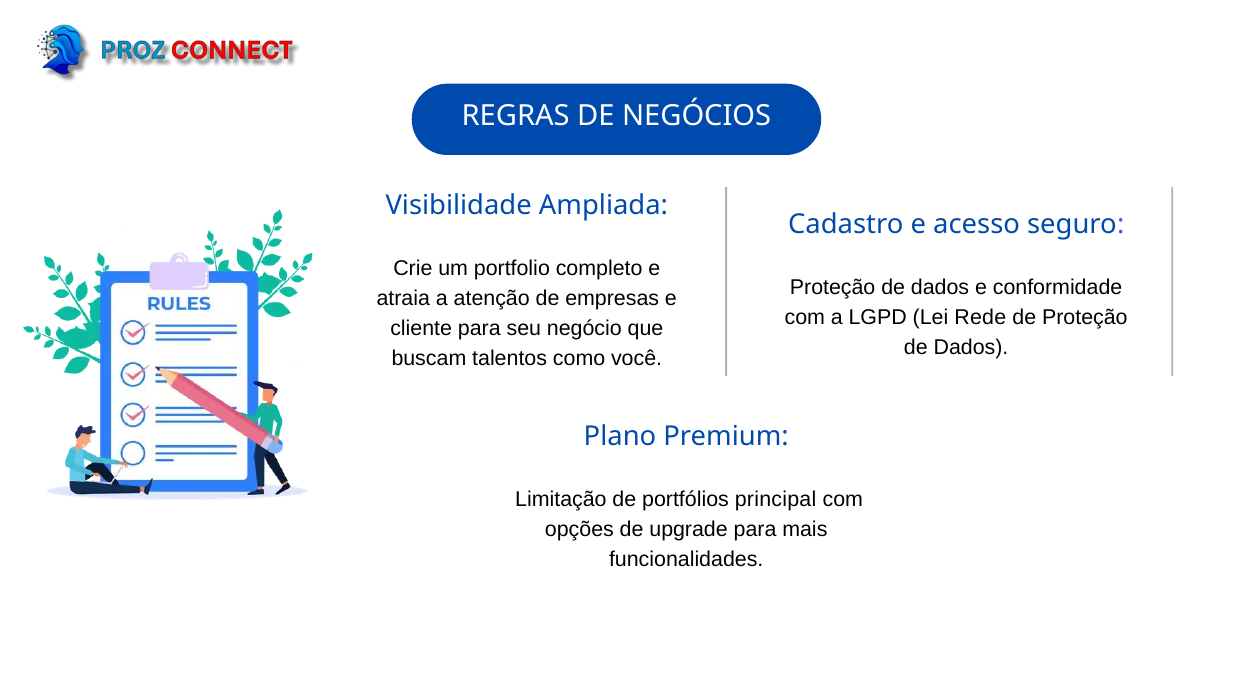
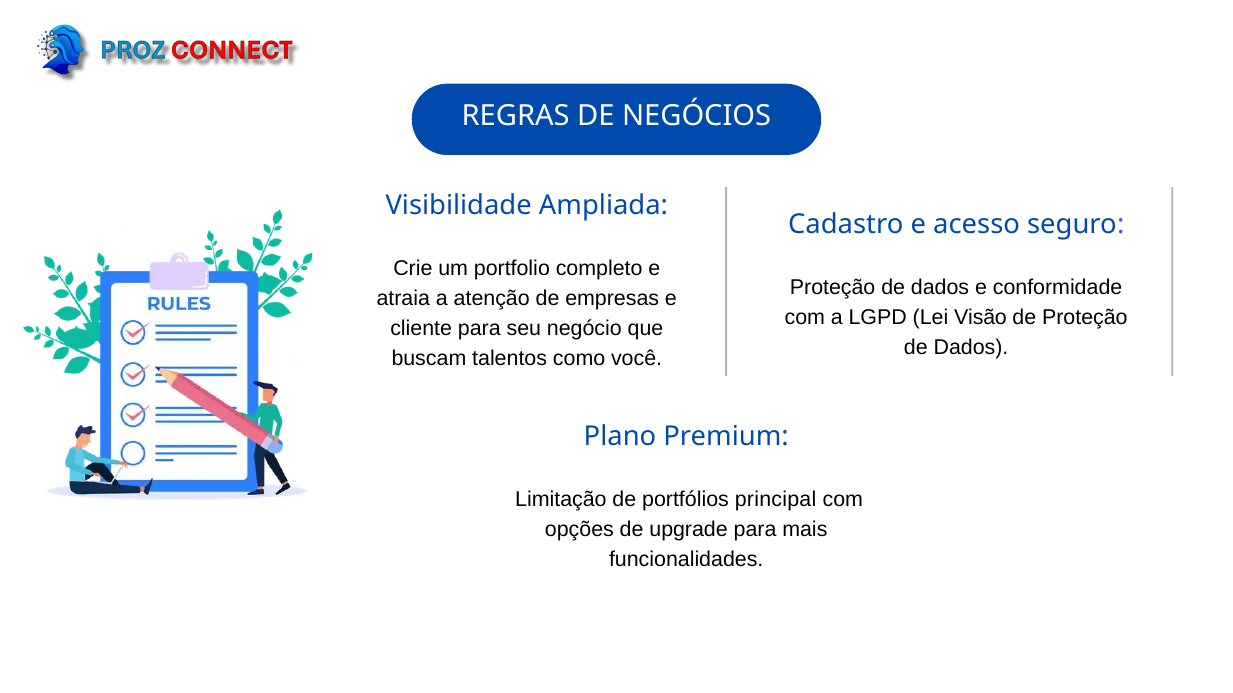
Rede: Rede -> Visão (981, 317)
